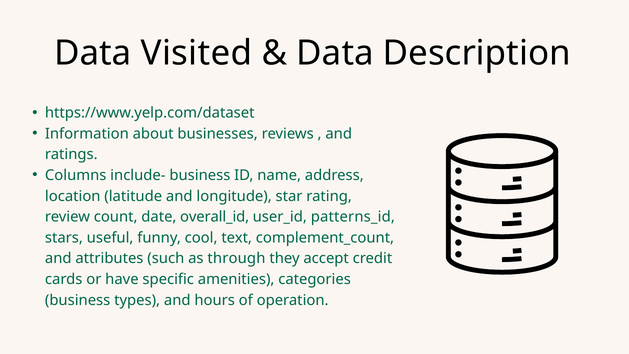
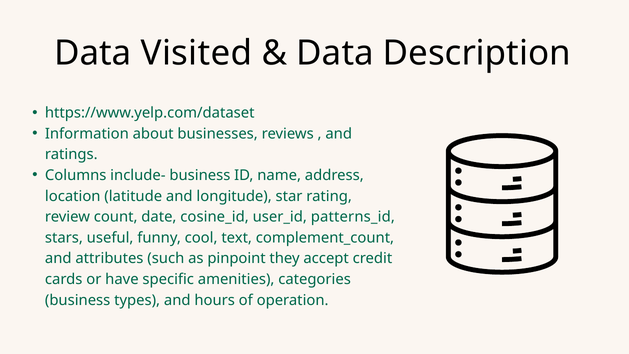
overall_id: overall_id -> cosine_id (215, 217)
through: through -> pinpoint (237, 258)
